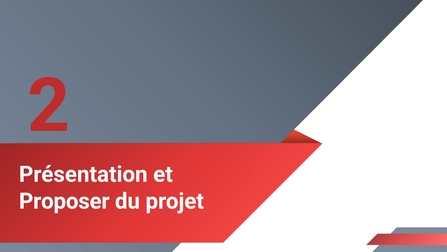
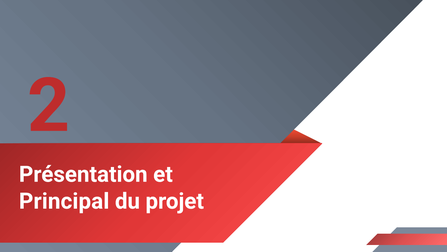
Proposer: Proposer -> Principal (64, 201)
